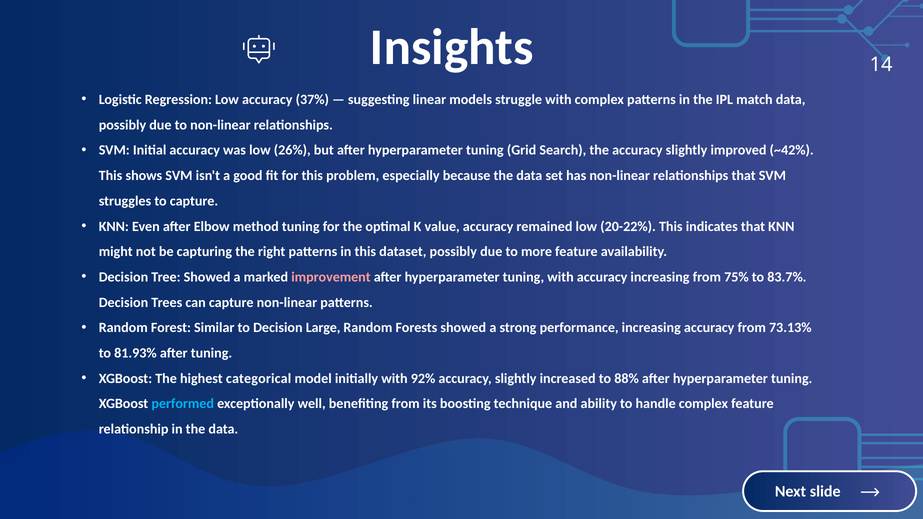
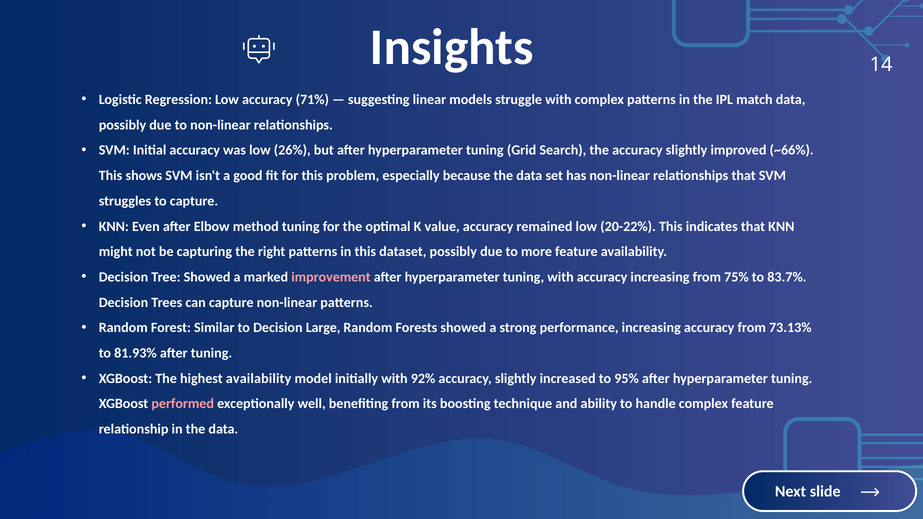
37%: 37% -> 71% (312, 100)
~42%: ~42% -> ~66% (792, 150)
highest categorical: categorical -> availability (259, 379)
88%: 88% -> 95% (627, 379)
performed colour: light blue -> pink (183, 404)
